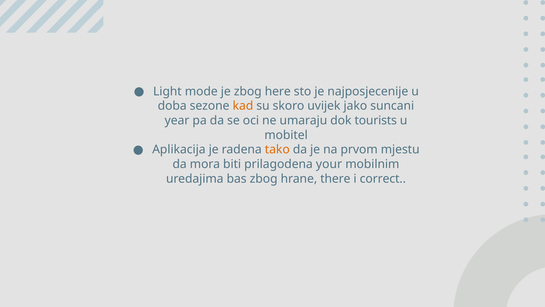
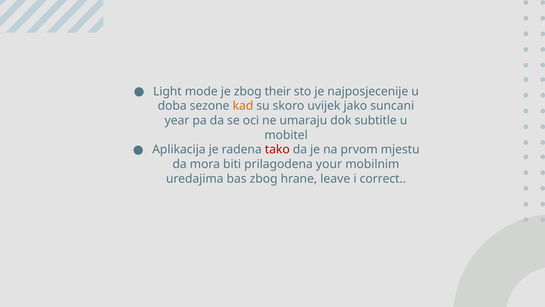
here: here -> their (278, 91)
tourists: tourists -> subtitle (376, 120)
tako colour: orange -> red (277, 149)
there: there -> leave (335, 178)
